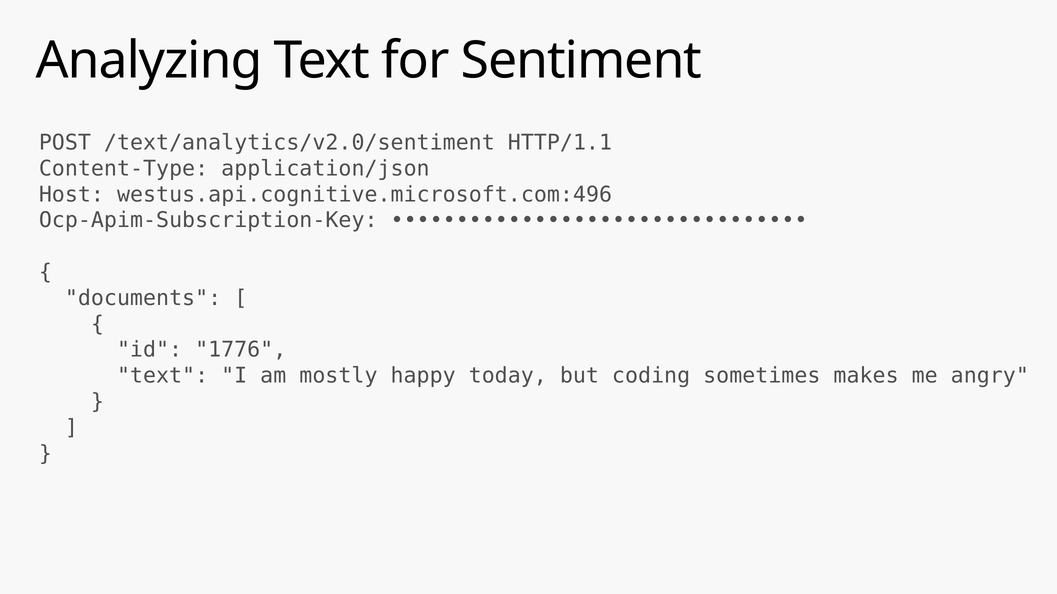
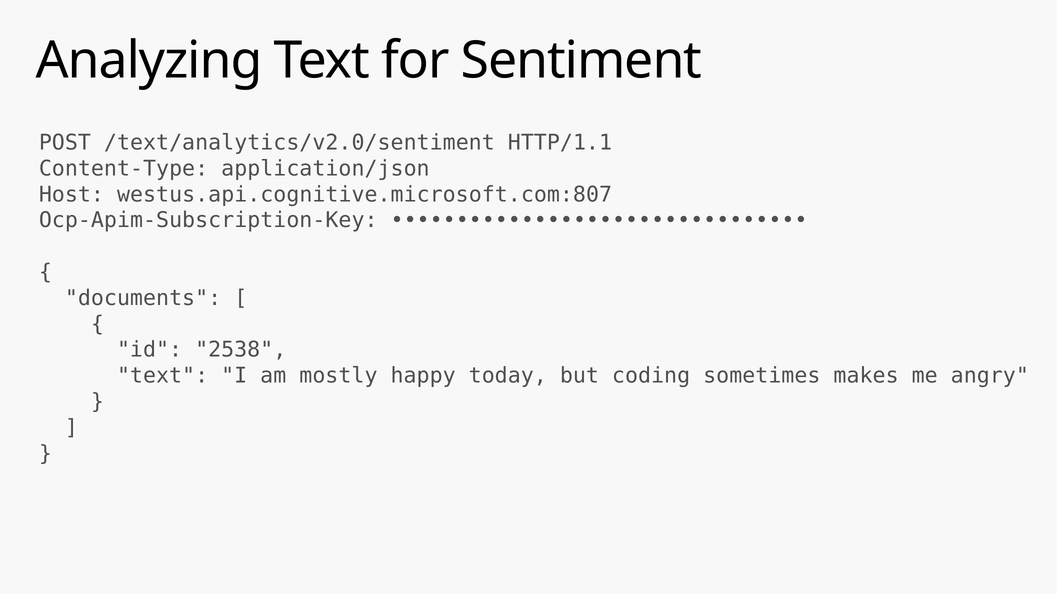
westus.api.cognitive.microsoft.com:496: westus.api.cognitive.microsoft.com:496 -> westus.api.cognitive.microsoft.com:807 (365, 195)
1776: 1776 -> 2538 (241, 350)
